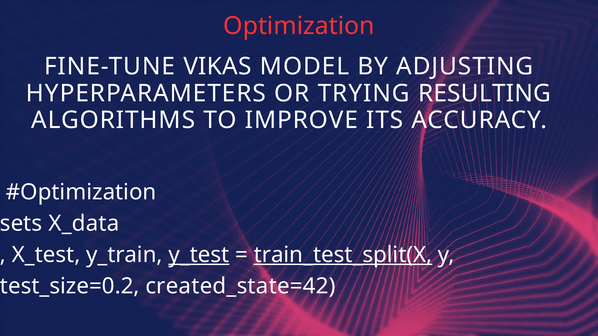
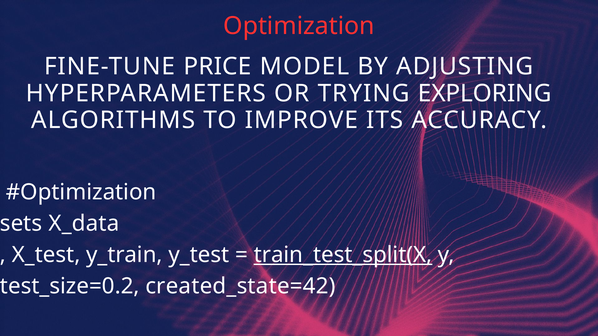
VIKAS: VIKAS -> PRICE (217, 67)
RESULTING: RESULTING -> EXPLORING (485, 93)
y_test underline: present -> none (199, 255)
